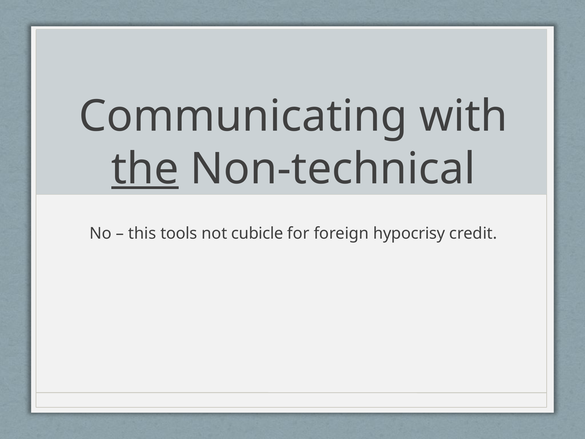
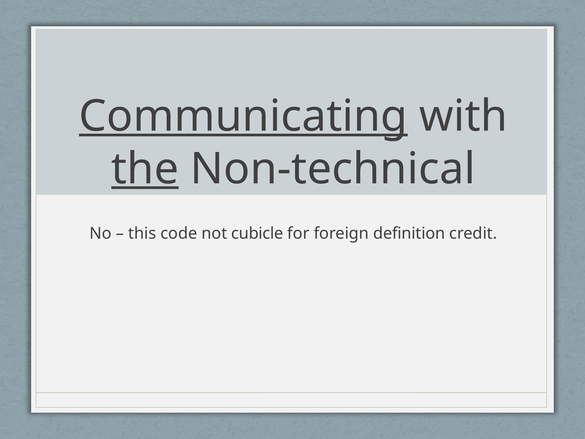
Communicating underline: none -> present (243, 116)
tools: tools -> code (179, 233)
hypocrisy: hypocrisy -> definition (409, 233)
